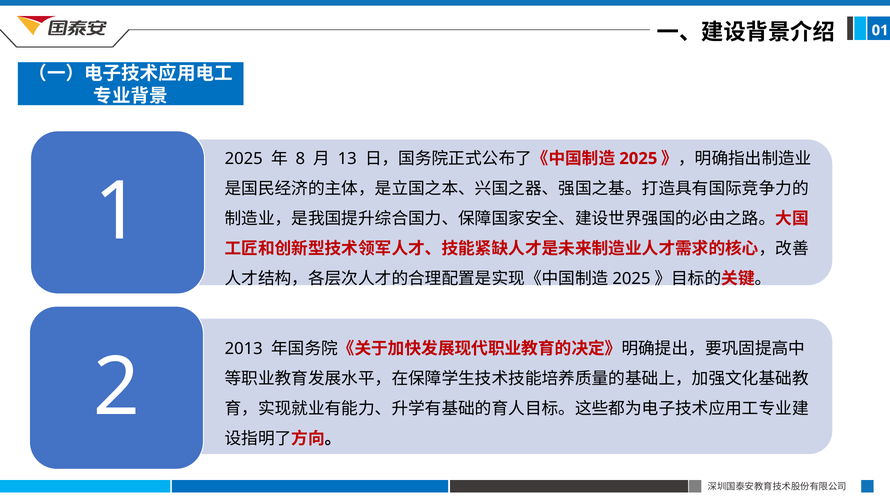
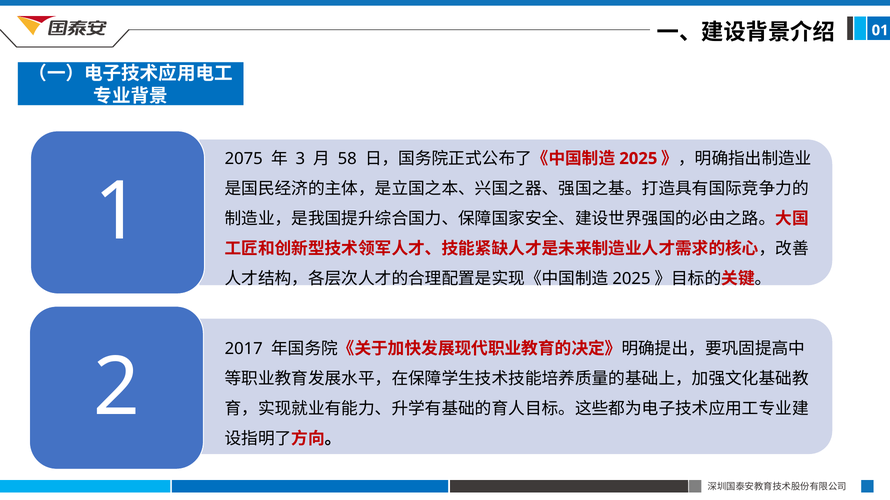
2025: 2025 -> 2075 (244, 159)
8: 8 -> 3 (300, 159)
13: 13 -> 58 (347, 159)
2013: 2013 -> 2017 (244, 349)
